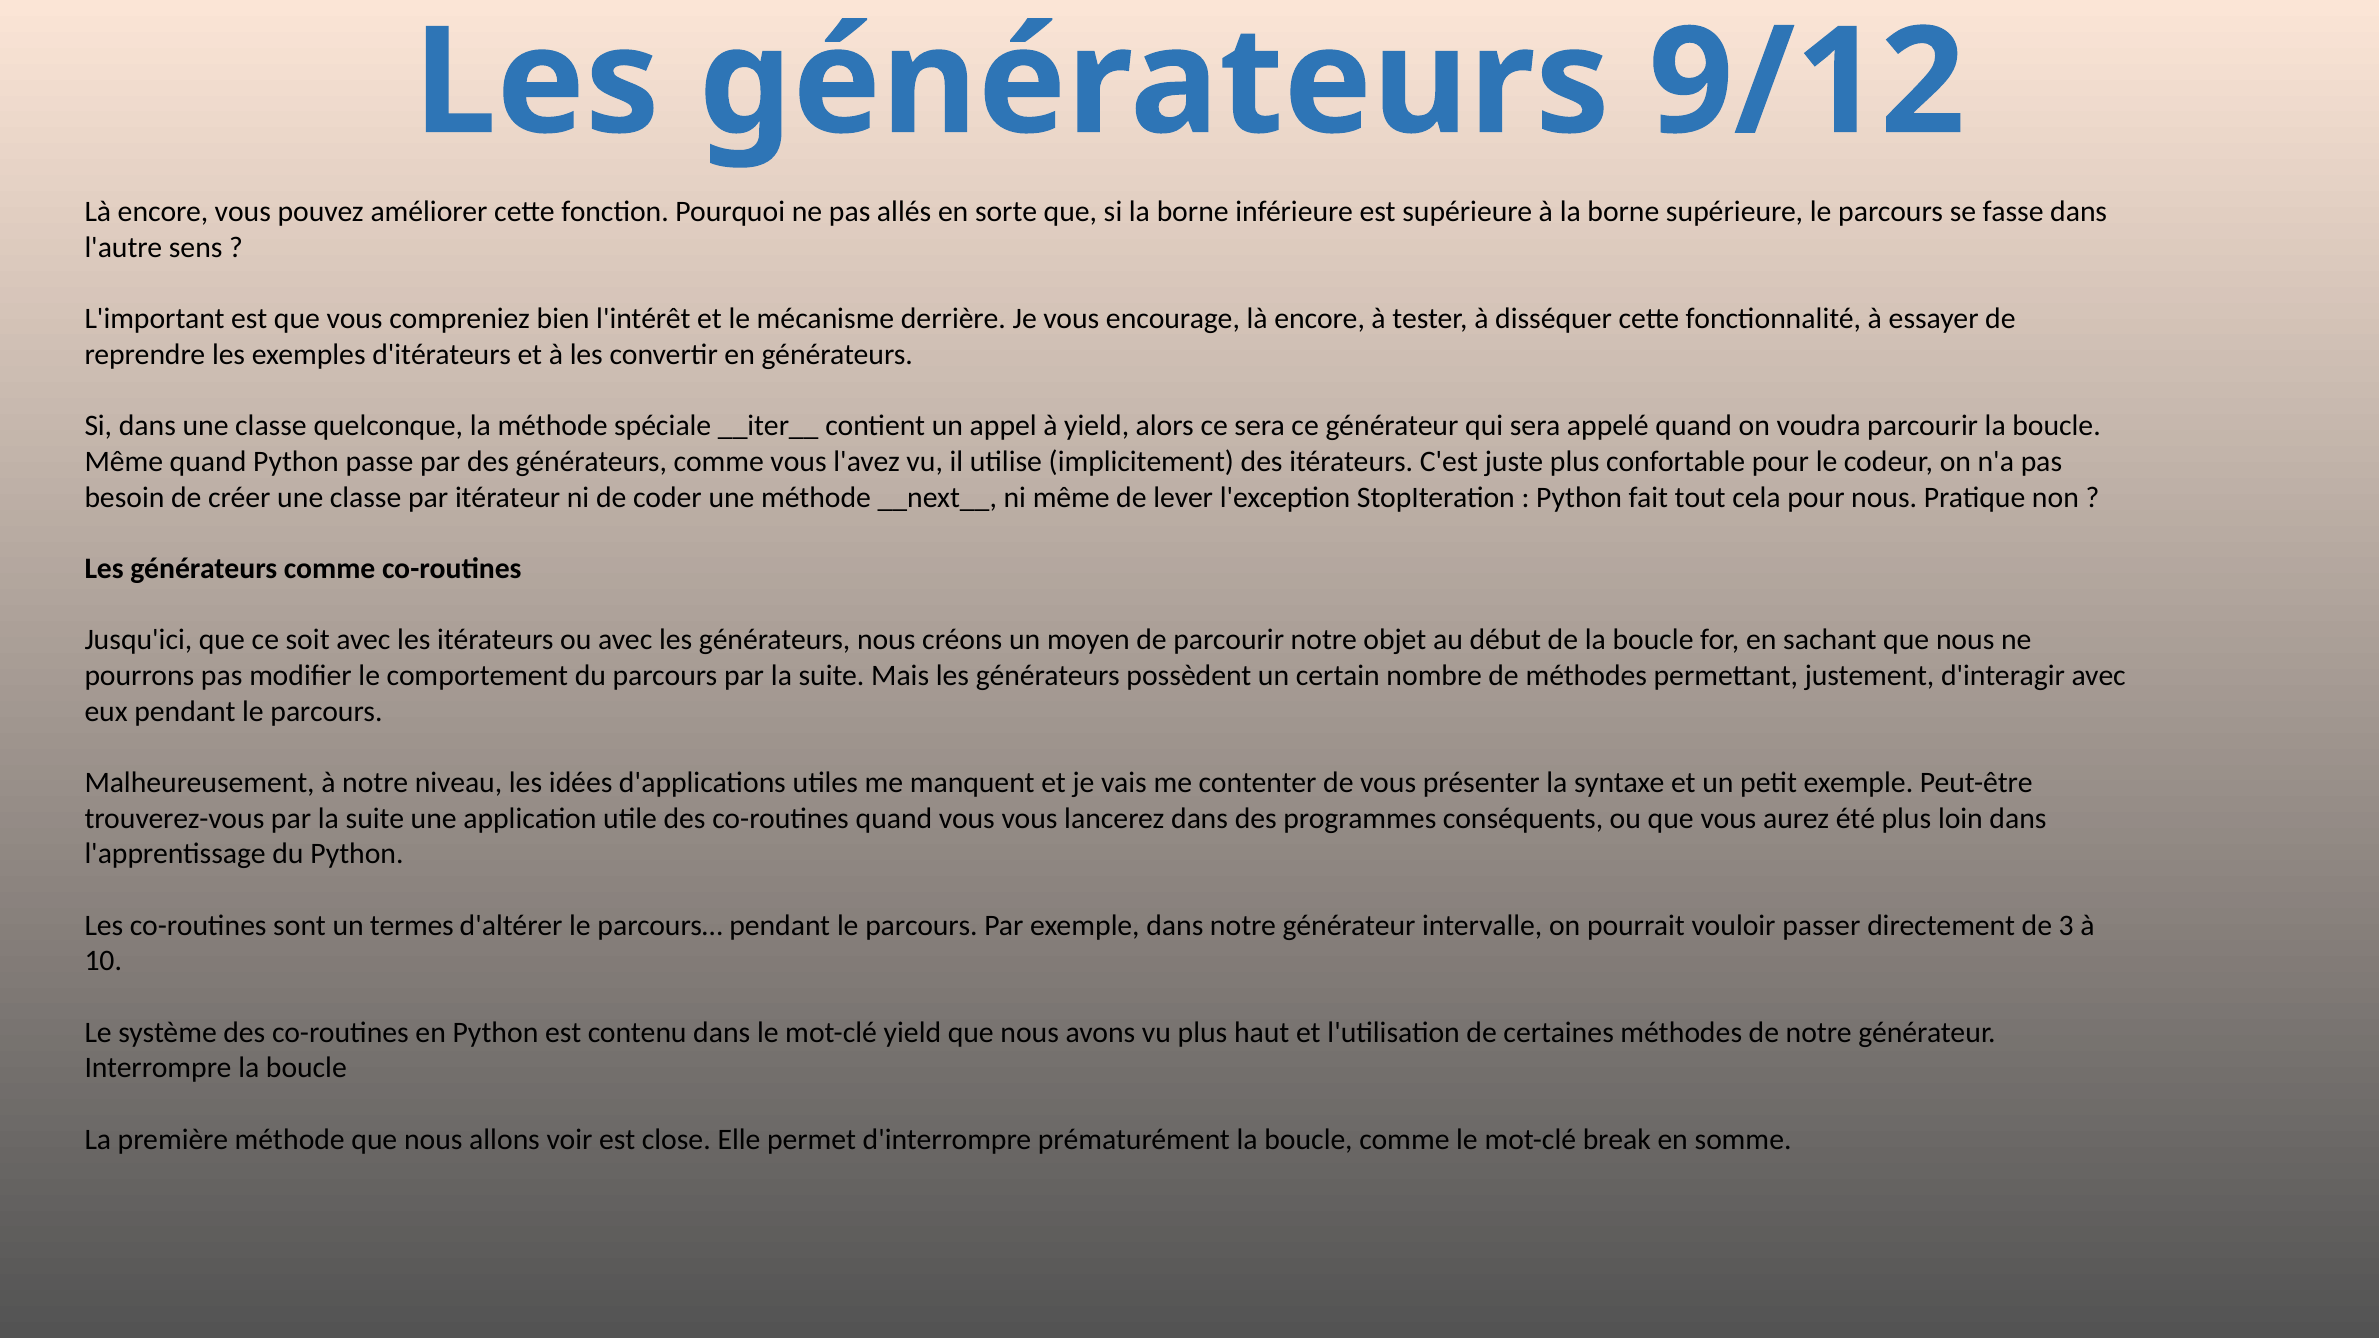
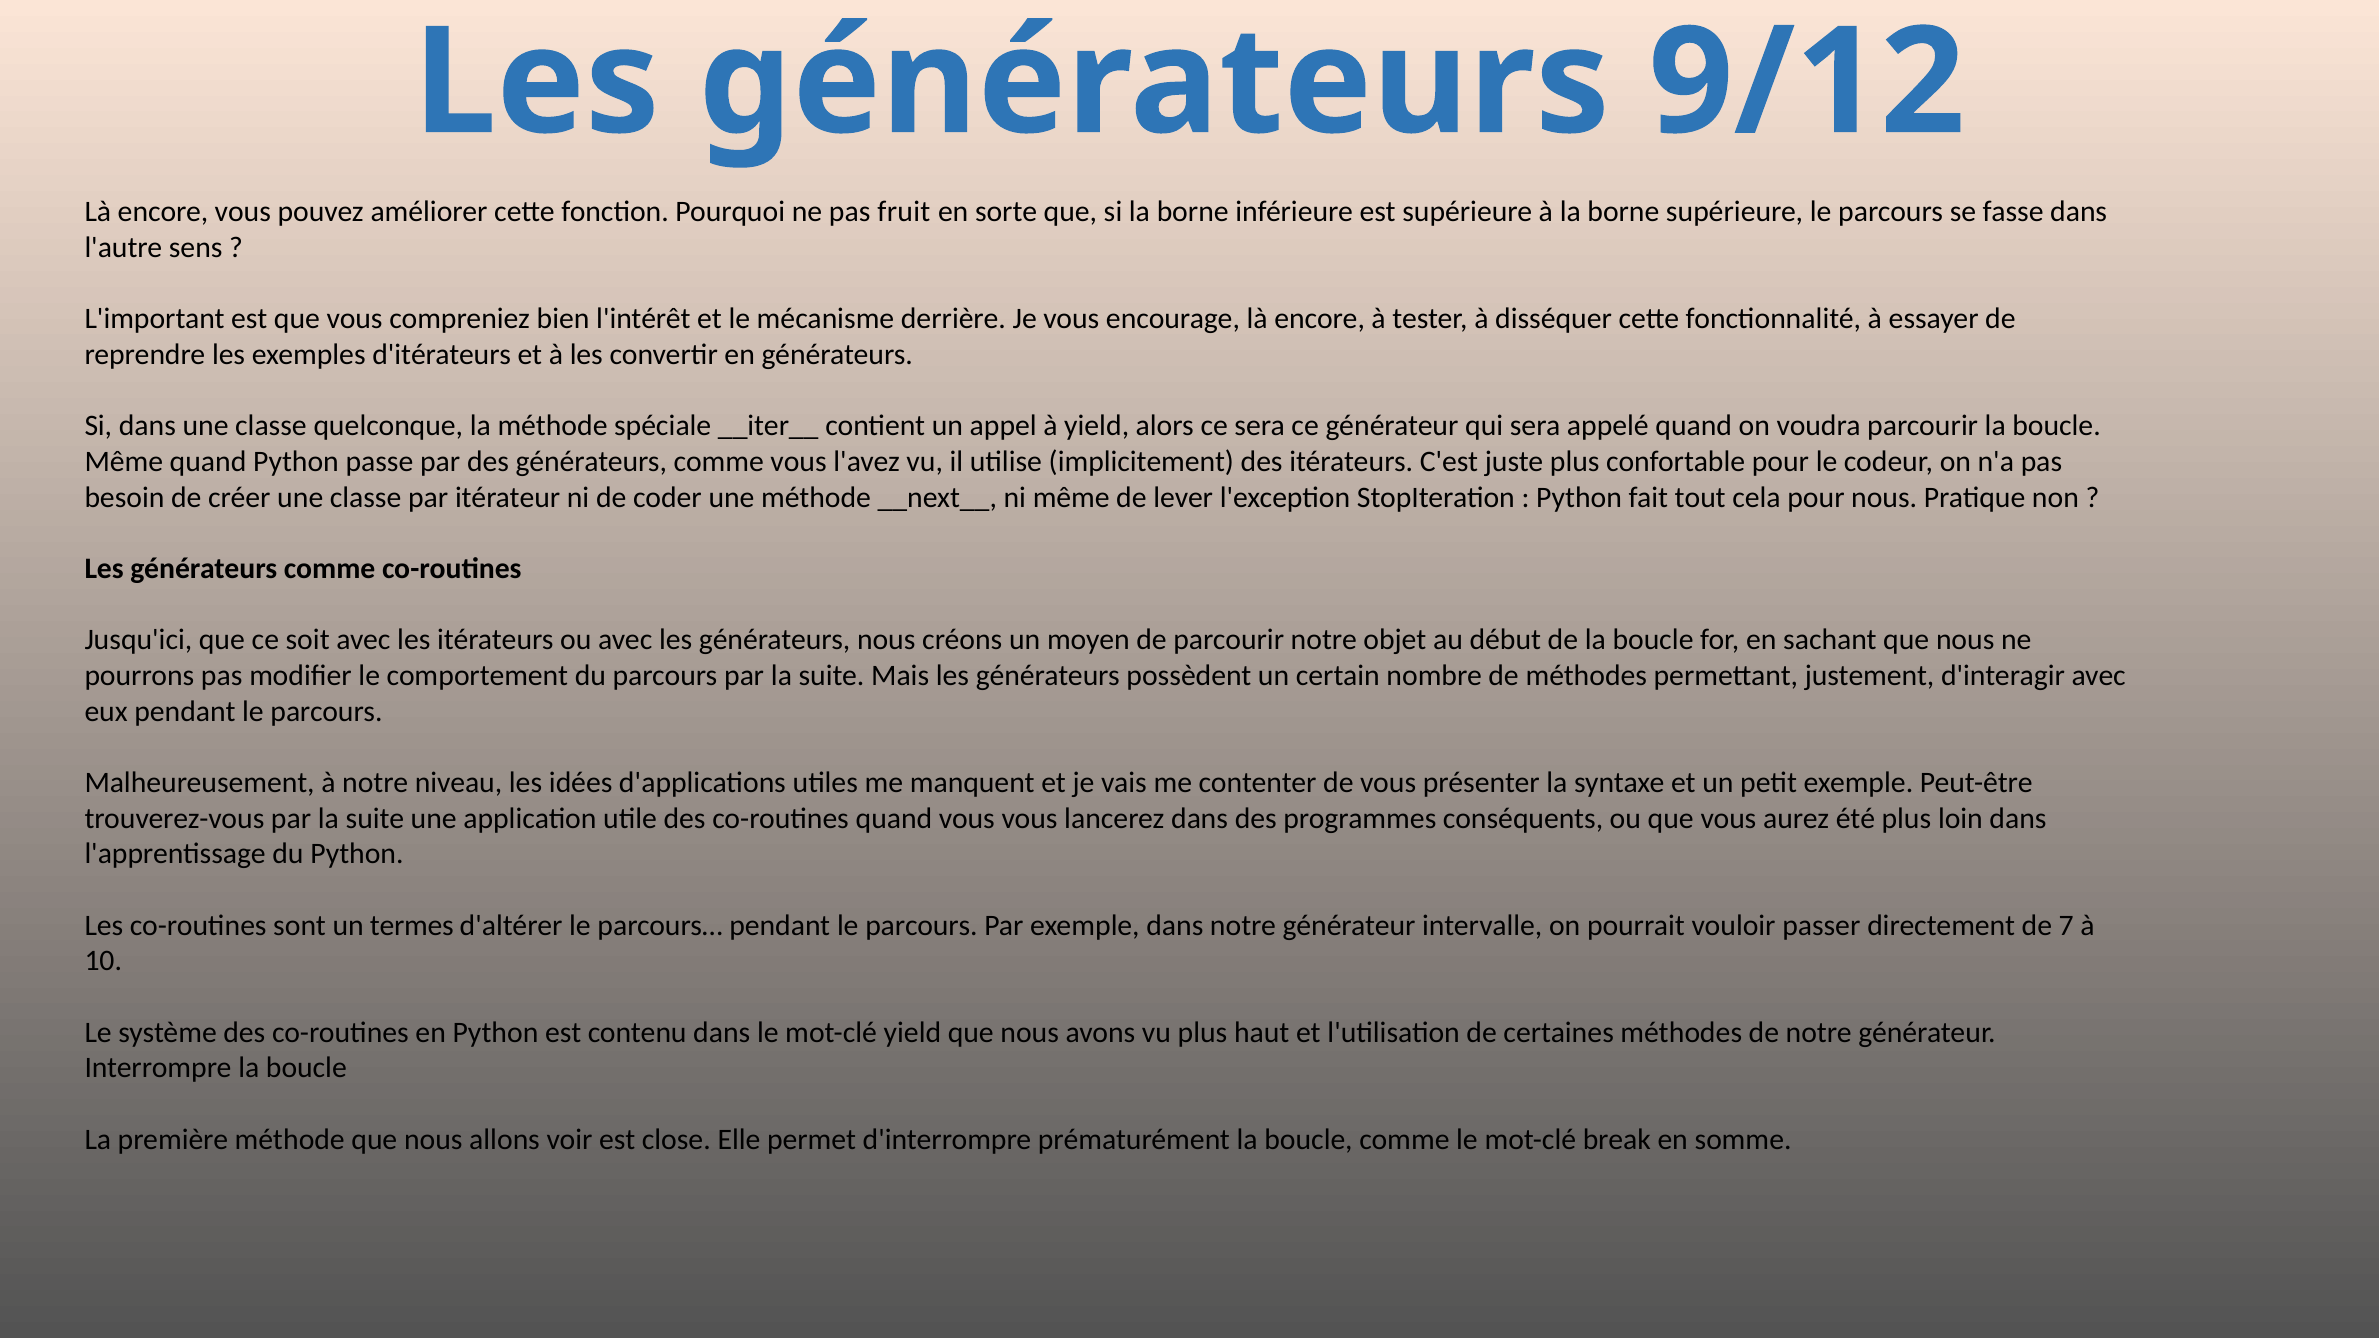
allés: allés -> fruit (904, 212)
3: 3 -> 7 (2066, 926)
